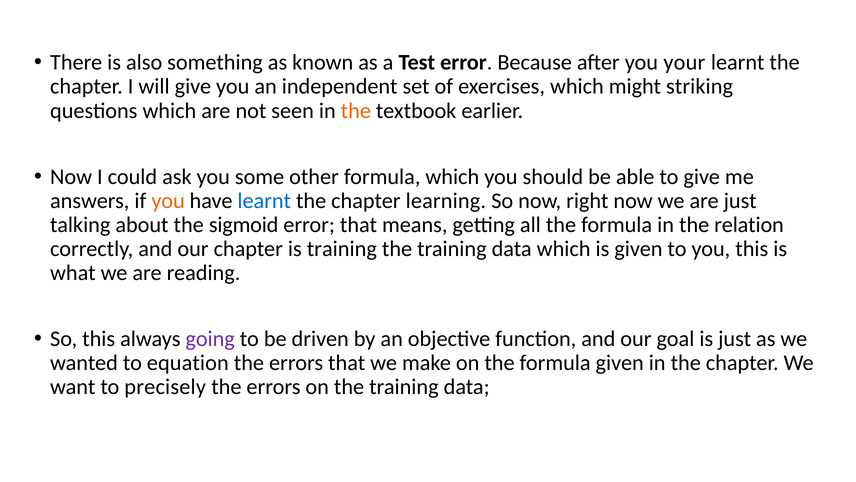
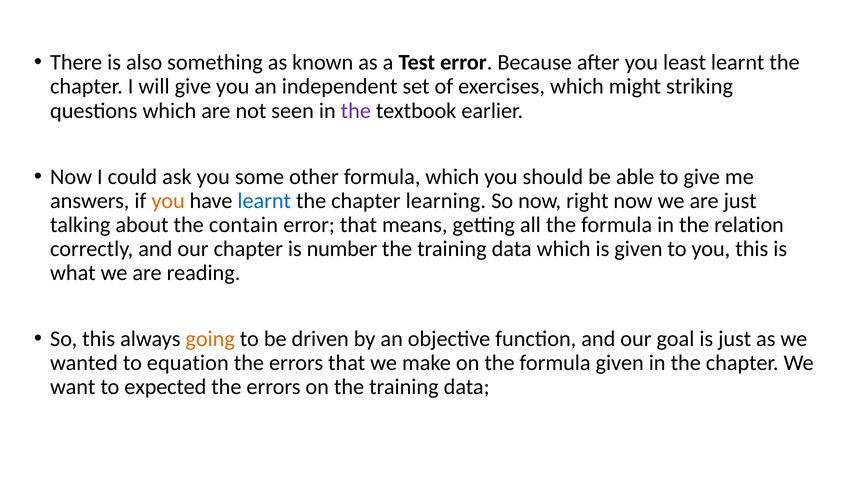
your: your -> least (685, 62)
the colour: orange -> purple (356, 111)
sigmoid: sigmoid -> contain (243, 225)
is training: training -> number (342, 249)
going colour: purple -> orange (210, 339)
precisely: precisely -> expected (165, 387)
